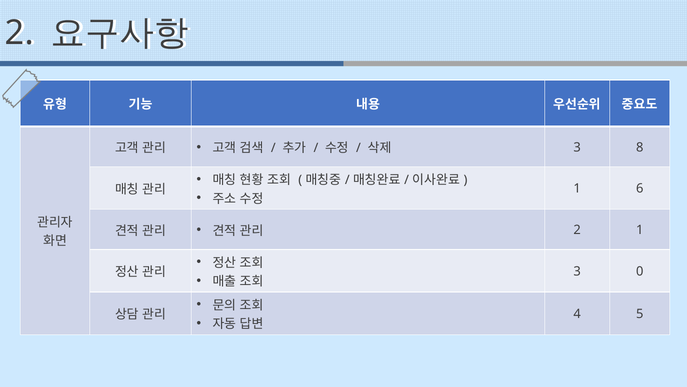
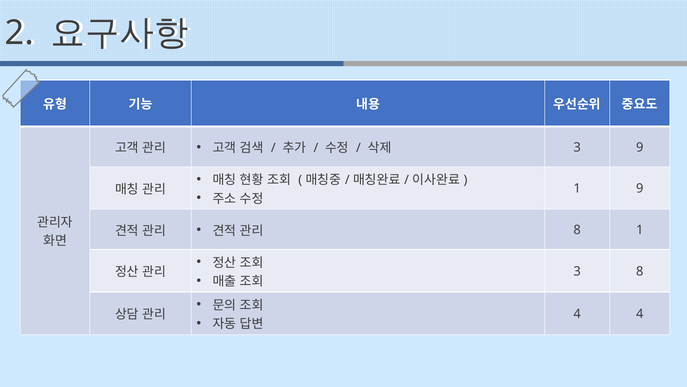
3 8: 8 -> 9 (640, 147)
1 6: 6 -> 9 (640, 188)
2: 2 -> 8 (577, 230)
3 0: 0 -> 8 (640, 271)
4 5: 5 -> 4 (640, 314)
